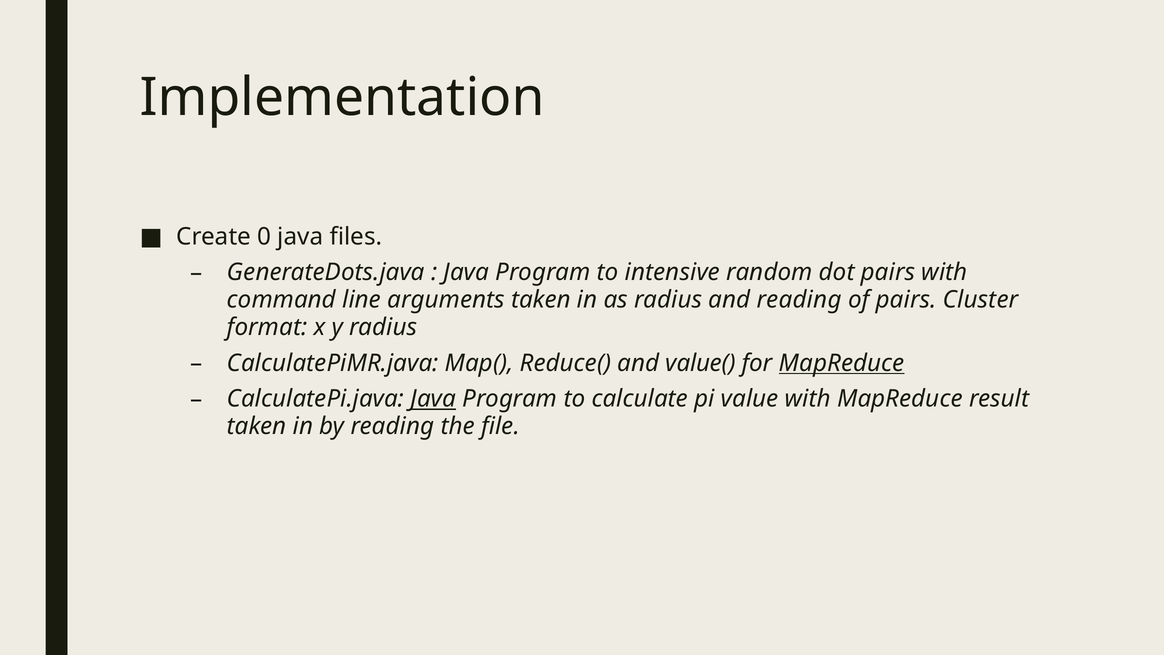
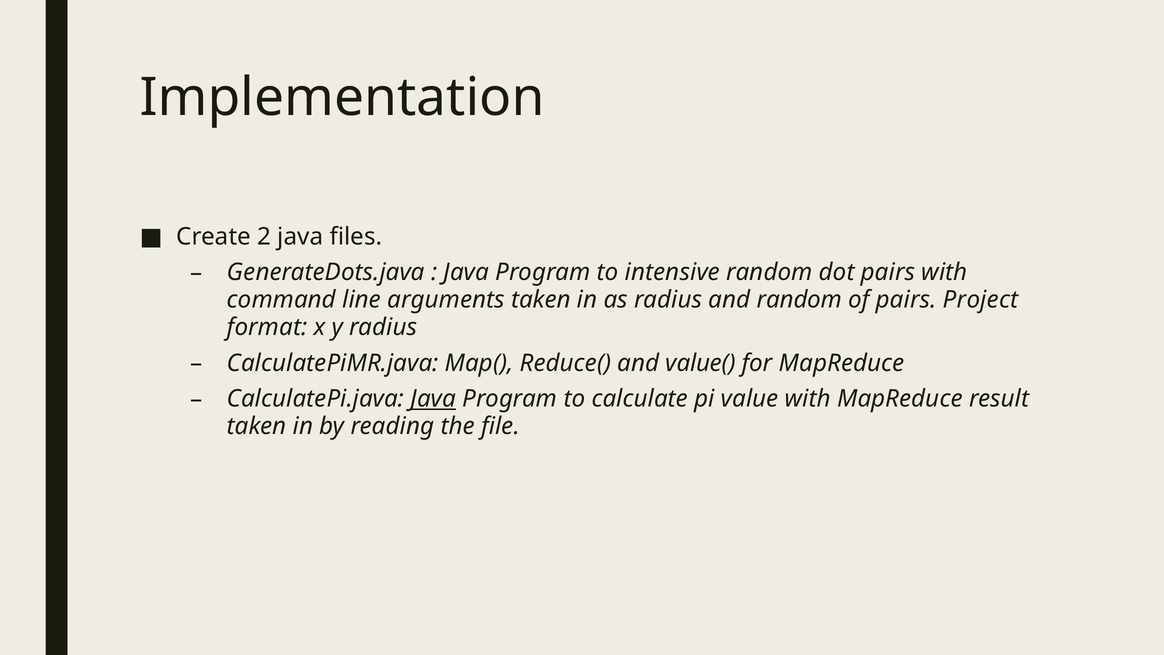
0: 0 -> 2 (264, 236)
and reading: reading -> random (799, 300)
Cluster: Cluster -> Project (981, 300)
MapReduce underline: present -> none (842, 363)
